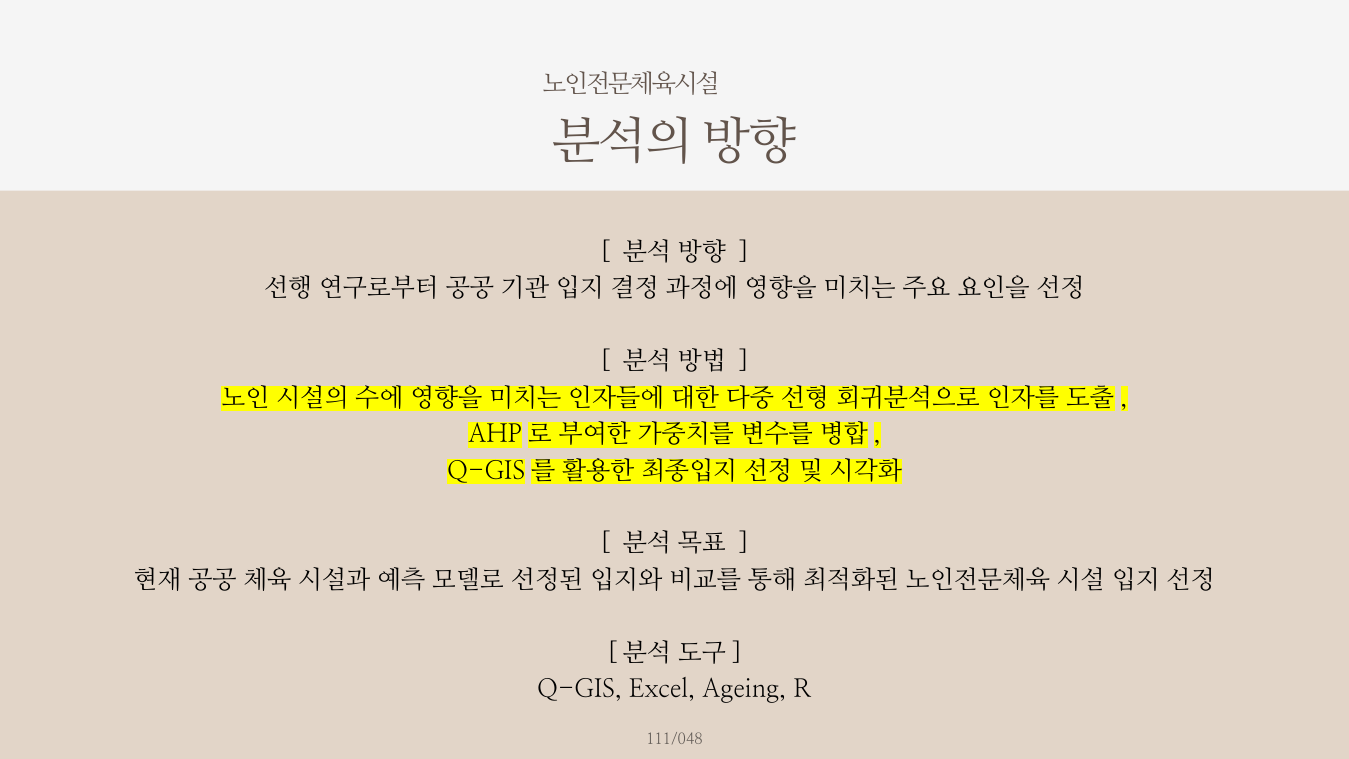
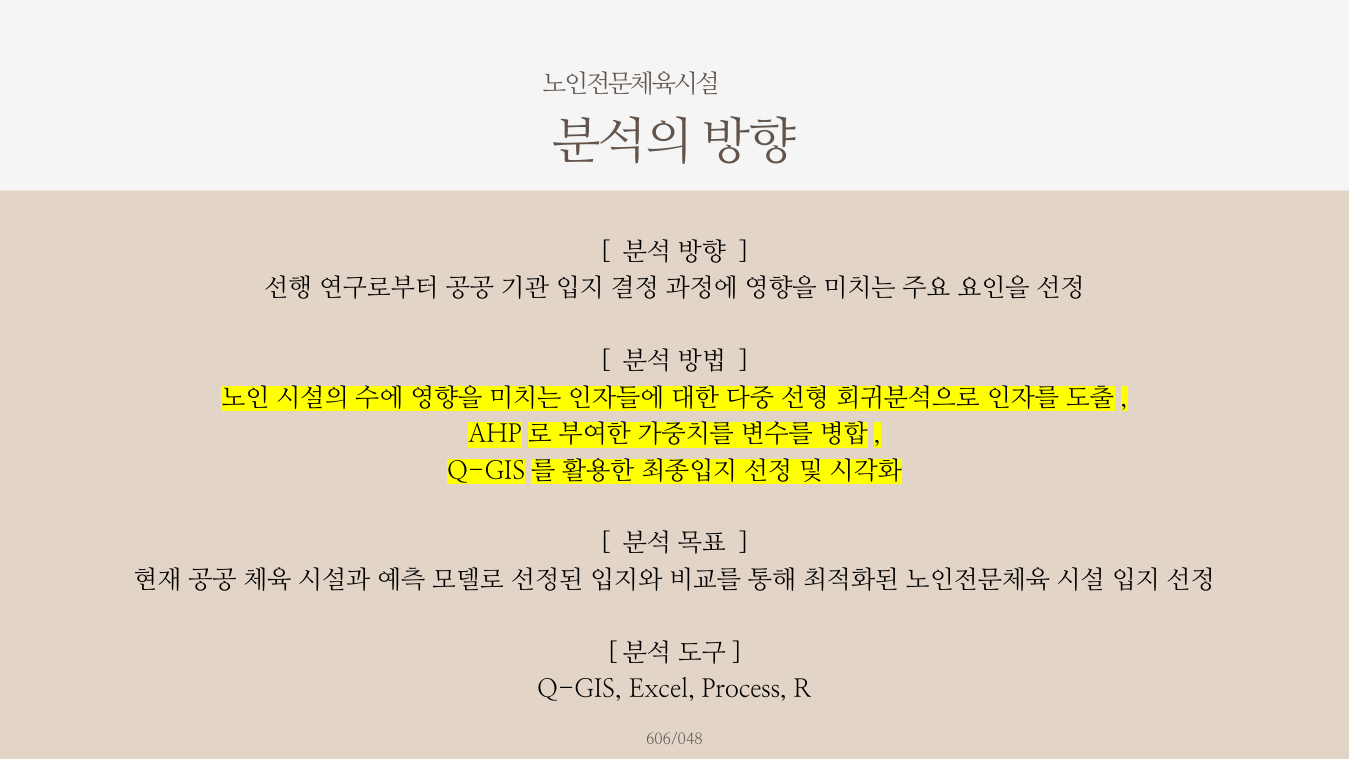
Ageing: Ageing -> Process (744, 689)
111/048: 111/048 -> 606/048 (674, 739)
